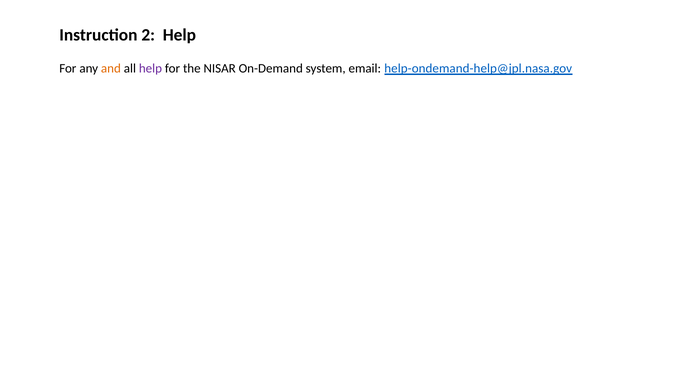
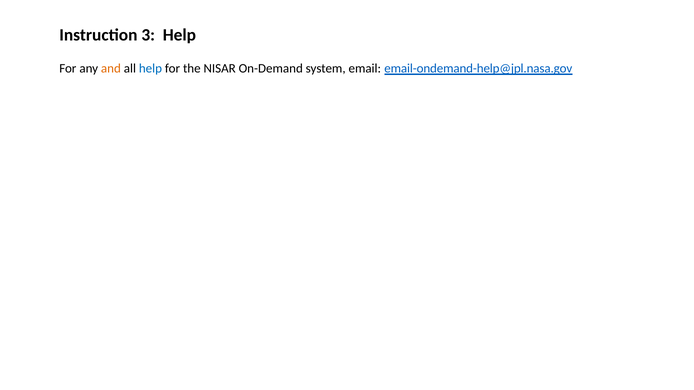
2: 2 -> 3 (148, 35)
help colour: purple -> blue (150, 69)
help-ondemand-help@jpl.nasa.gov: help-ondemand-help@jpl.nasa.gov -> email-ondemand-help@jpl.nasa.gov (478, 69)
